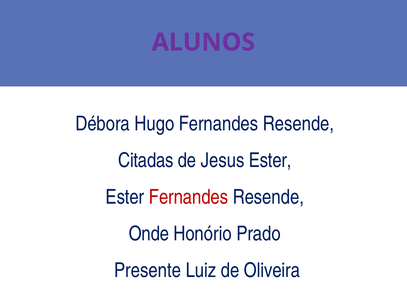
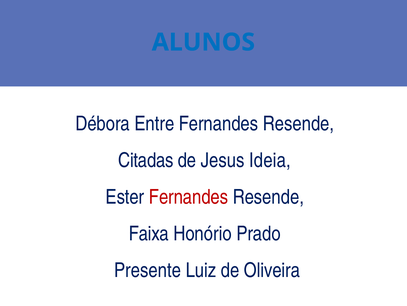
ALUNOS colour: purple -> blue (203, 42)
Hugo: Hugo -> Entre (154, 123)
Jesus Ester: Ester -> Ideia (270, 160)
Onde: Onde -> Faixa (149, 233)
